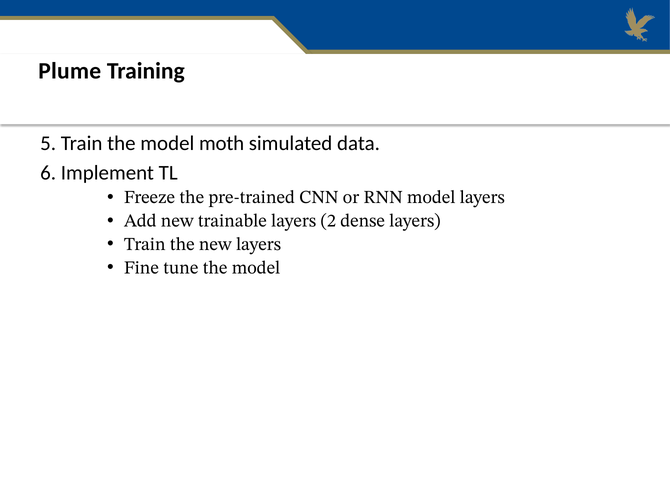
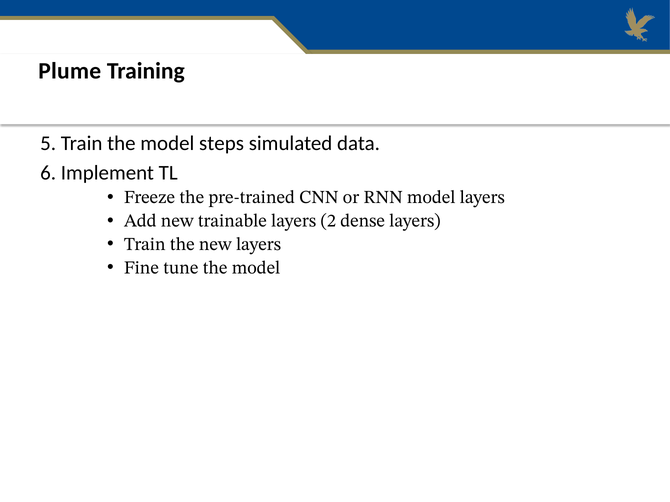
moth: moth -> steps (222, 144)
